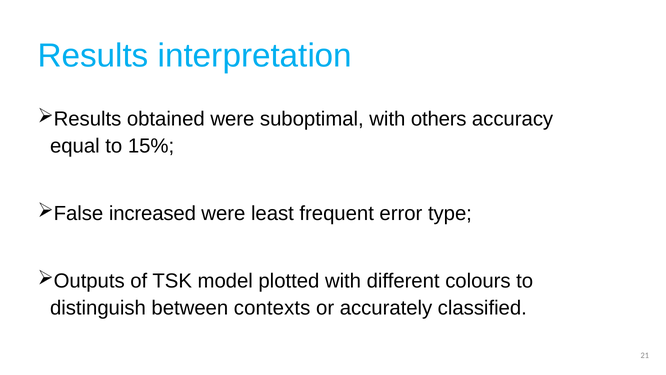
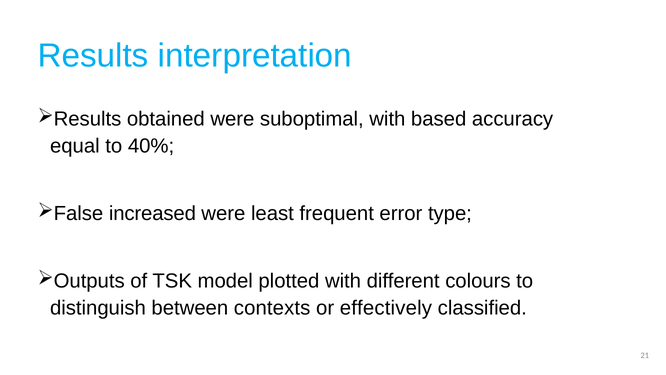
others: others -> based (439, 119)
15%: 15% -> 40% (151, 146)
accurately: accurately -> effectively (386, 308)
